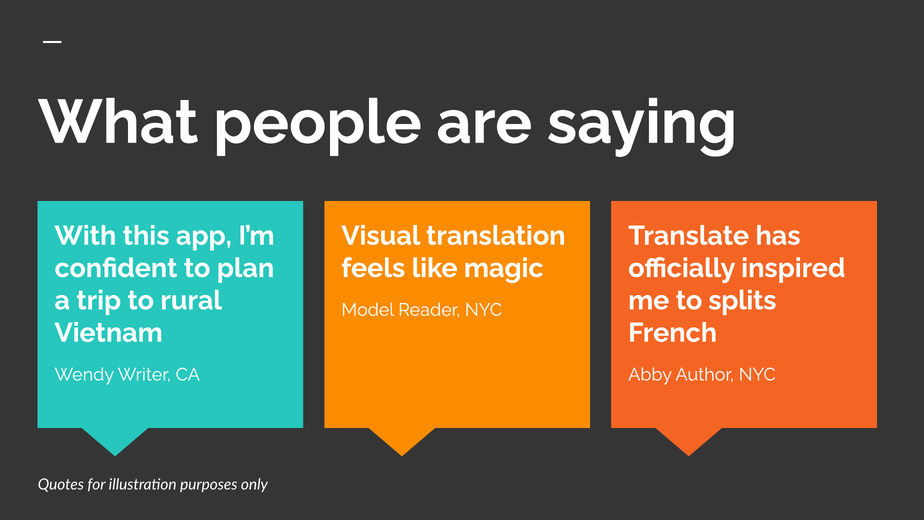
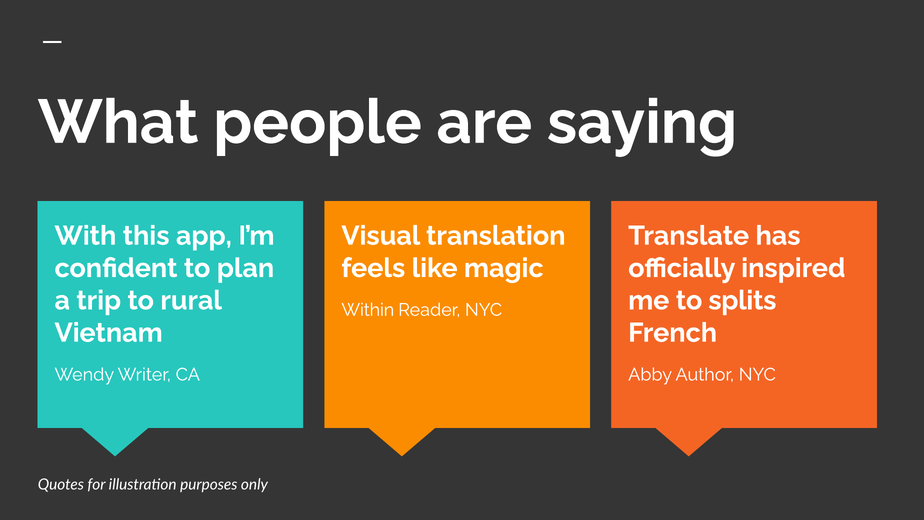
Model: Model -> Within (368, 310)
